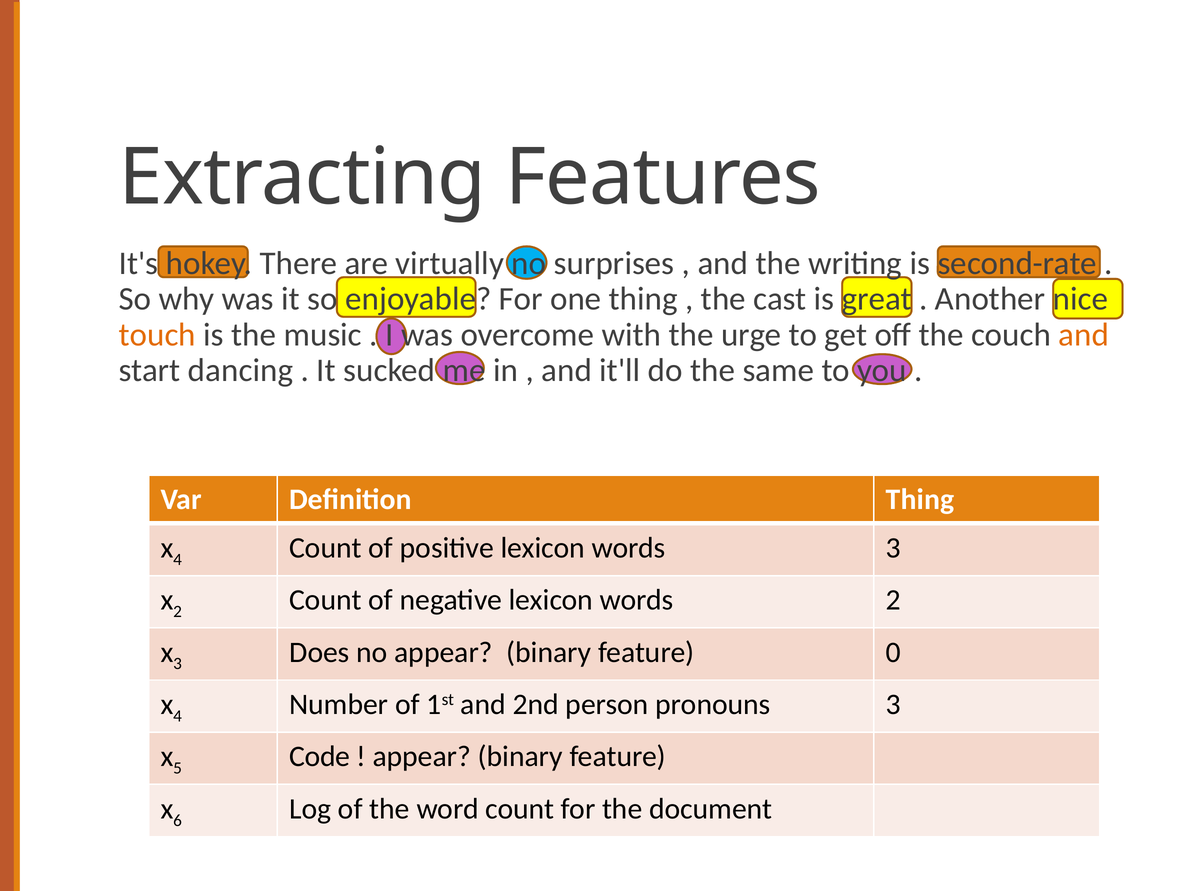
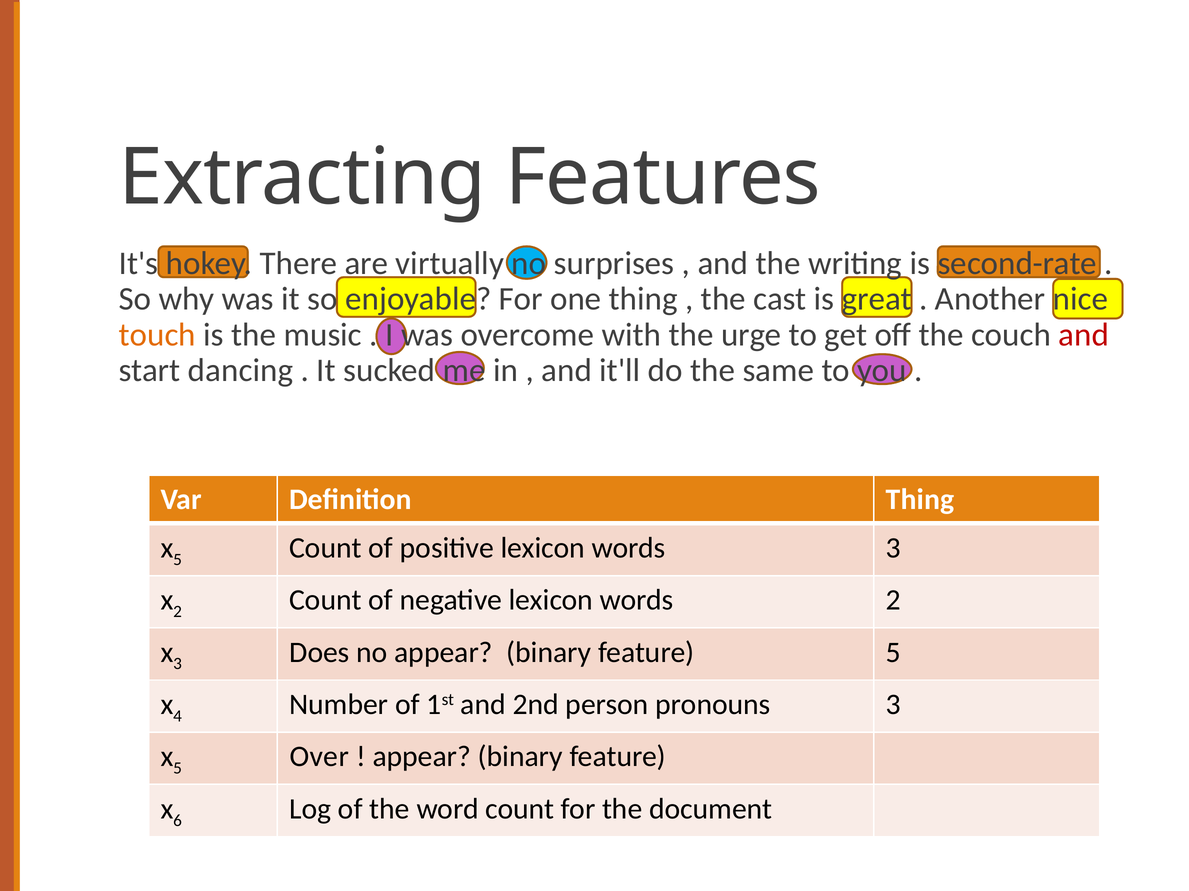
and colour: orange -> red (1084, 335)
4: 4 -> 5 (178, 560)
feature 0: 0 -> 5 (893, 653)
Code: Code -> Over (319, 757)
